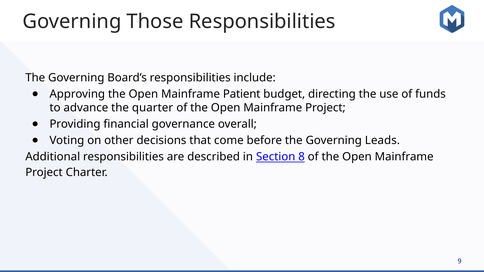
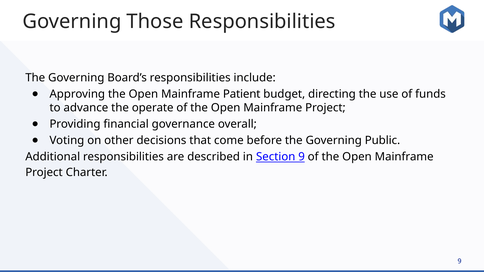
quarter: quarter -> operate (153, 108)
Leads: Leads -> Public (382, 141)
Section 8: 8 -> 9 (302, 157)
